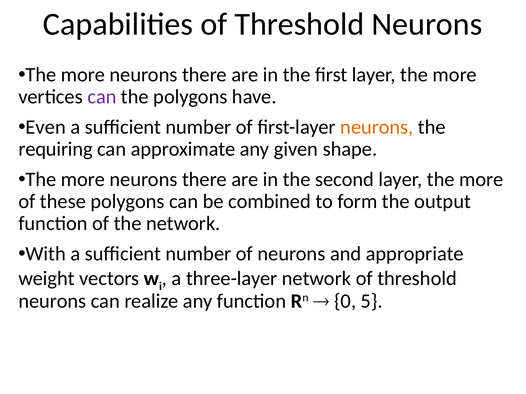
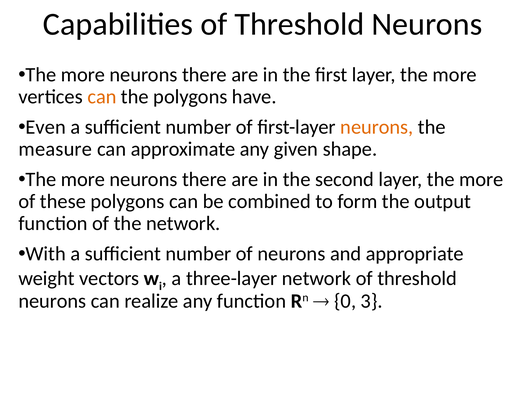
can colour: purple -> orange (102, 97)
requiring: requiring -> measure (55, 149)
5: 5 -> 3 (372, 301)
